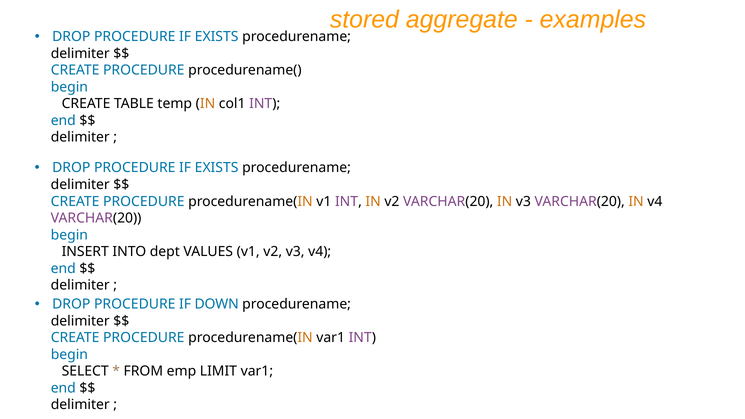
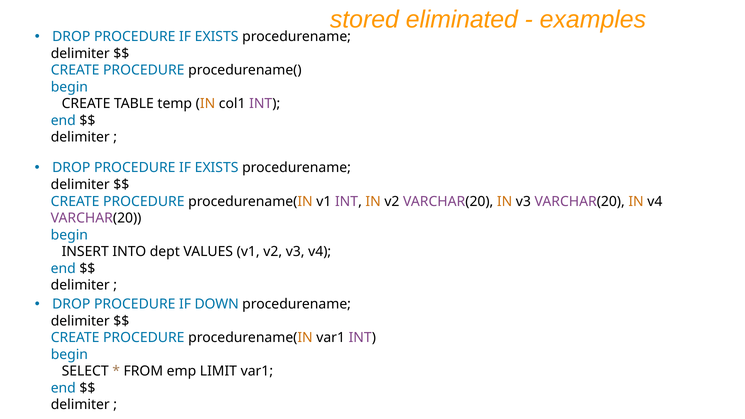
aggregate: aggregate -> eliminated (462, 19)
